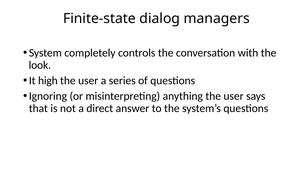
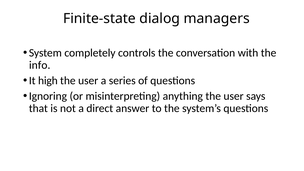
look: look -> info (40, 65)
